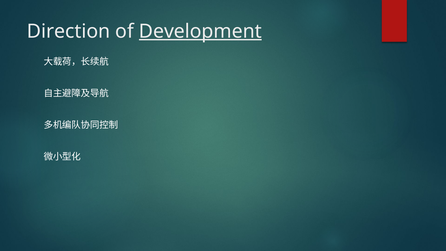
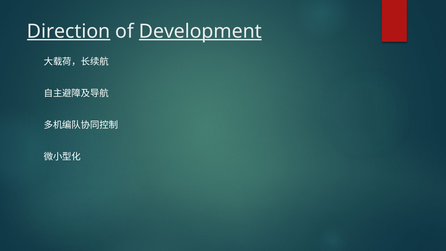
Direction underline: none -> present (69, 31)
